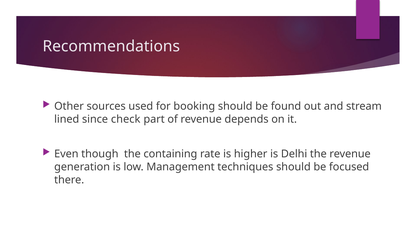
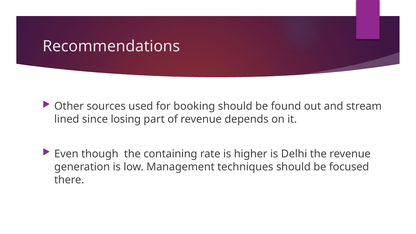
check: check -> losing (126, 119)
